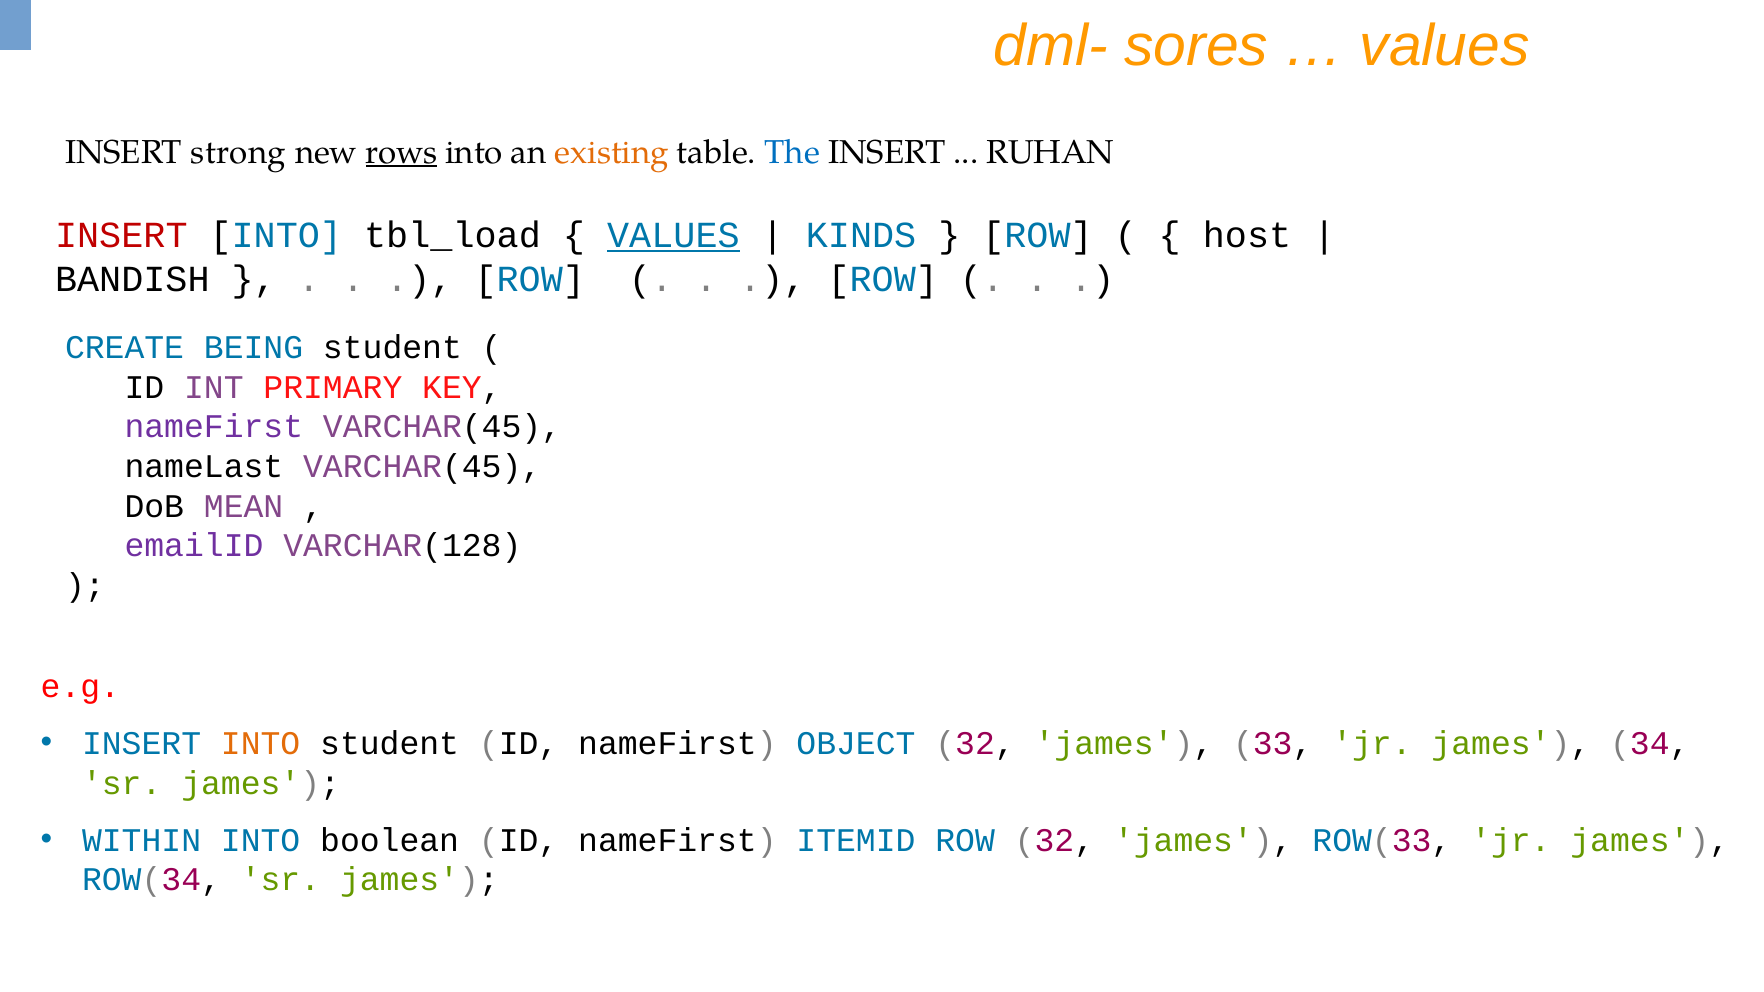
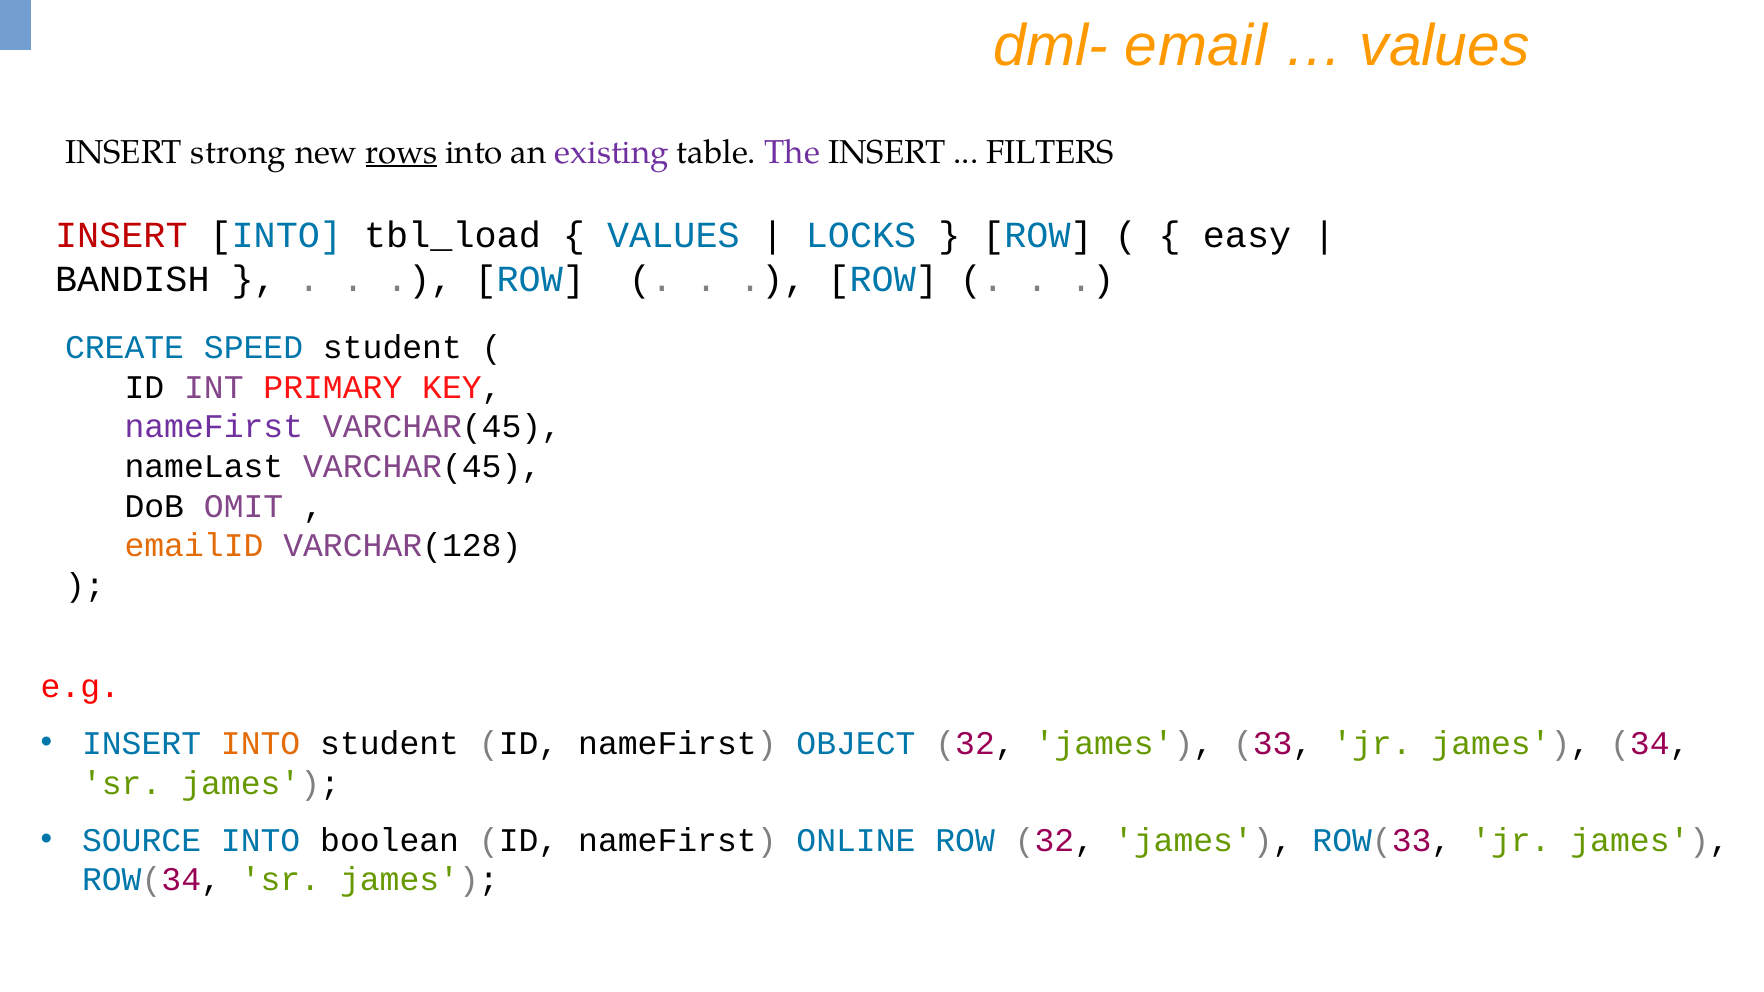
sores: sores -> email (1196, 46)
existing colour: orange -> purple (612, 152)
The colour: blue -> purple (792, 152)
RUHAN: RUHAN -> FILTERS (1050, 152)
VALUES underline: present -> none (673, 235)
KINDS: KINDS -> LOCKS (861, 235)
host: host -> easy (1247, 235)
BEING: BEING -> SPEED (254, 348)
MEAN: MEAN -> OMIT (244, 506)
emailID colour: purple -> orange (194, 546)
WITHIN: WITHIN -> SOURCE (142, 841)
ITEMID: ITEMID -> ONLINE (856, 841)
